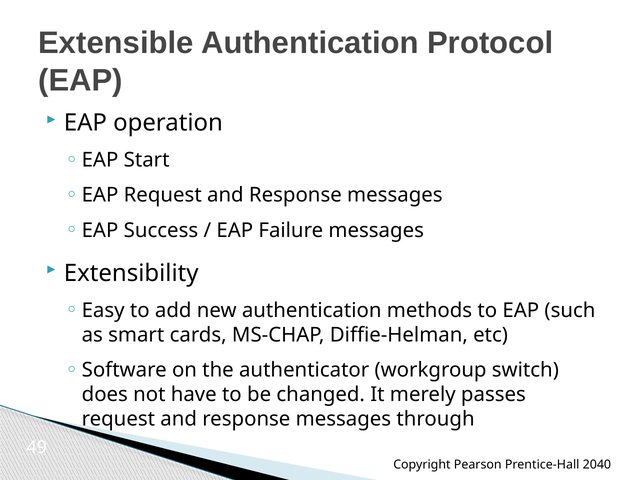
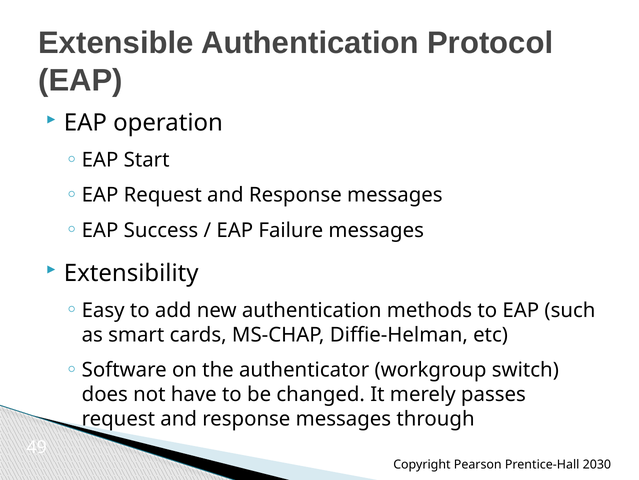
2040: 2040 -> 2030 (597, 464)
